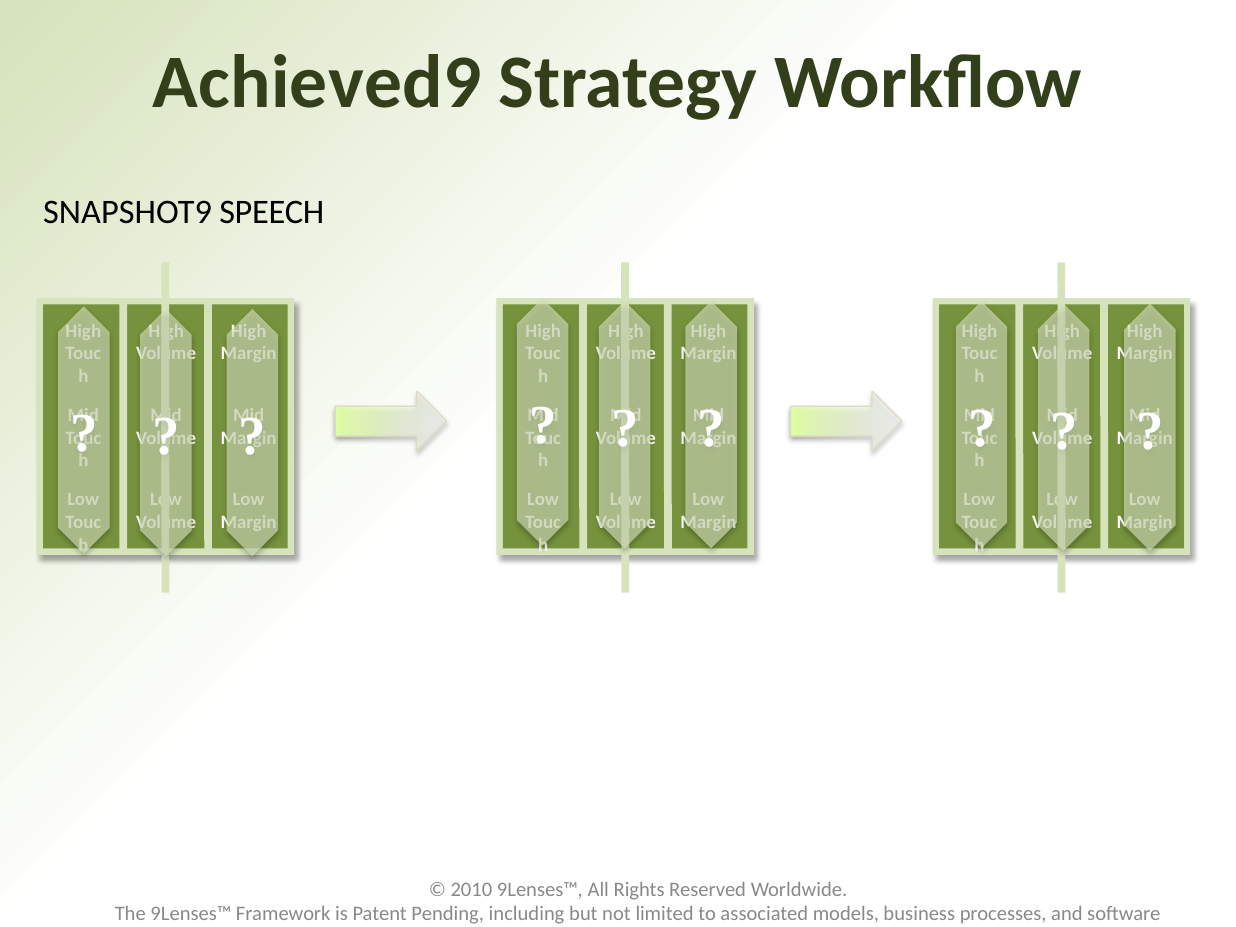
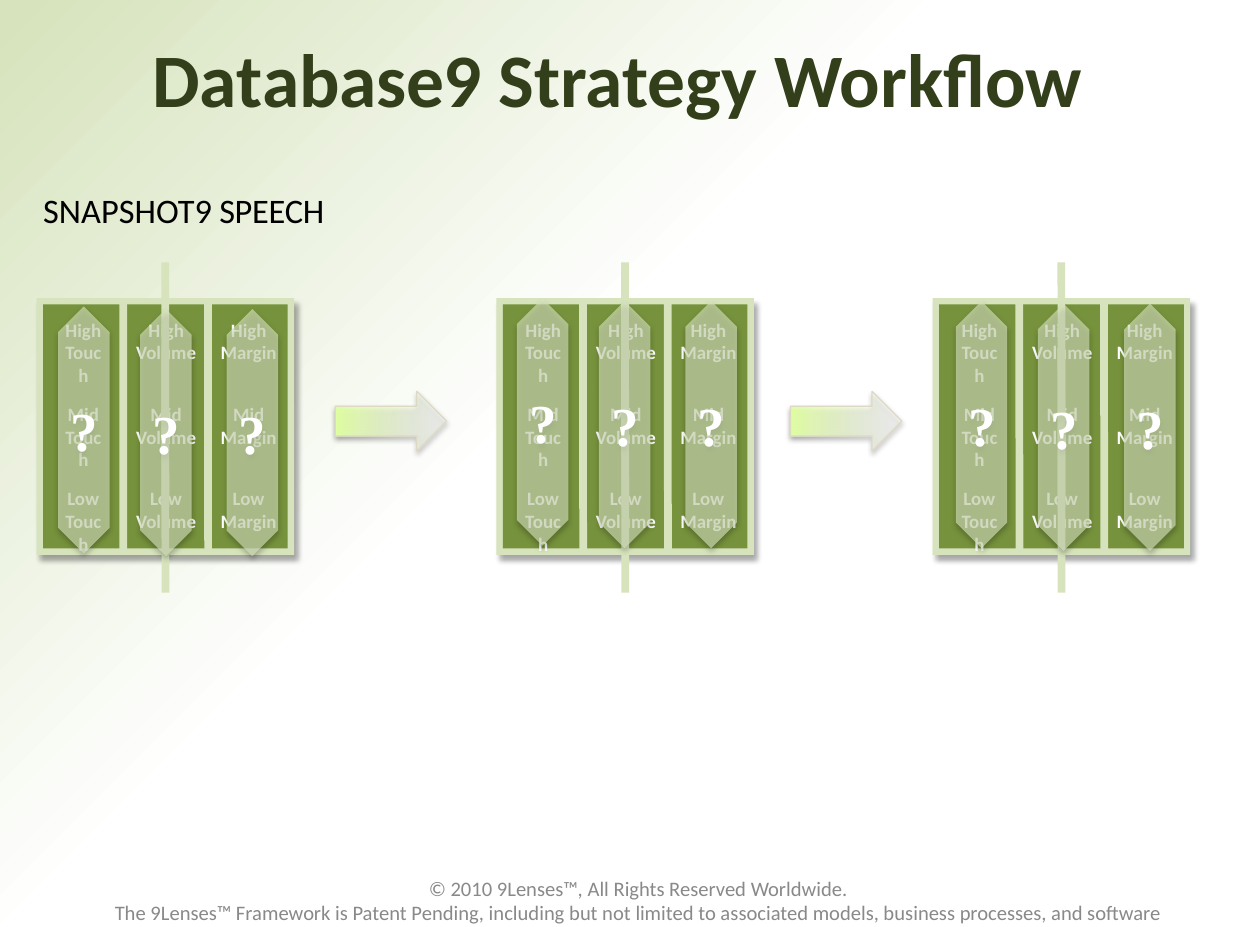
Achieved9: Achieved9 -> Database9 (317, 83)
